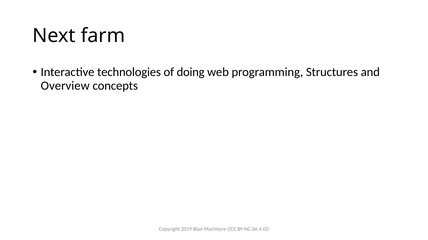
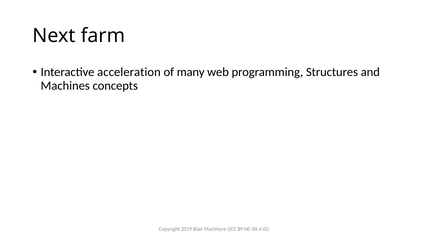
technologies: technologies -> acceleration (129, 72)
doing: doing -> many (191, 72)
Overview: Overview -> Machines (65, 86)
